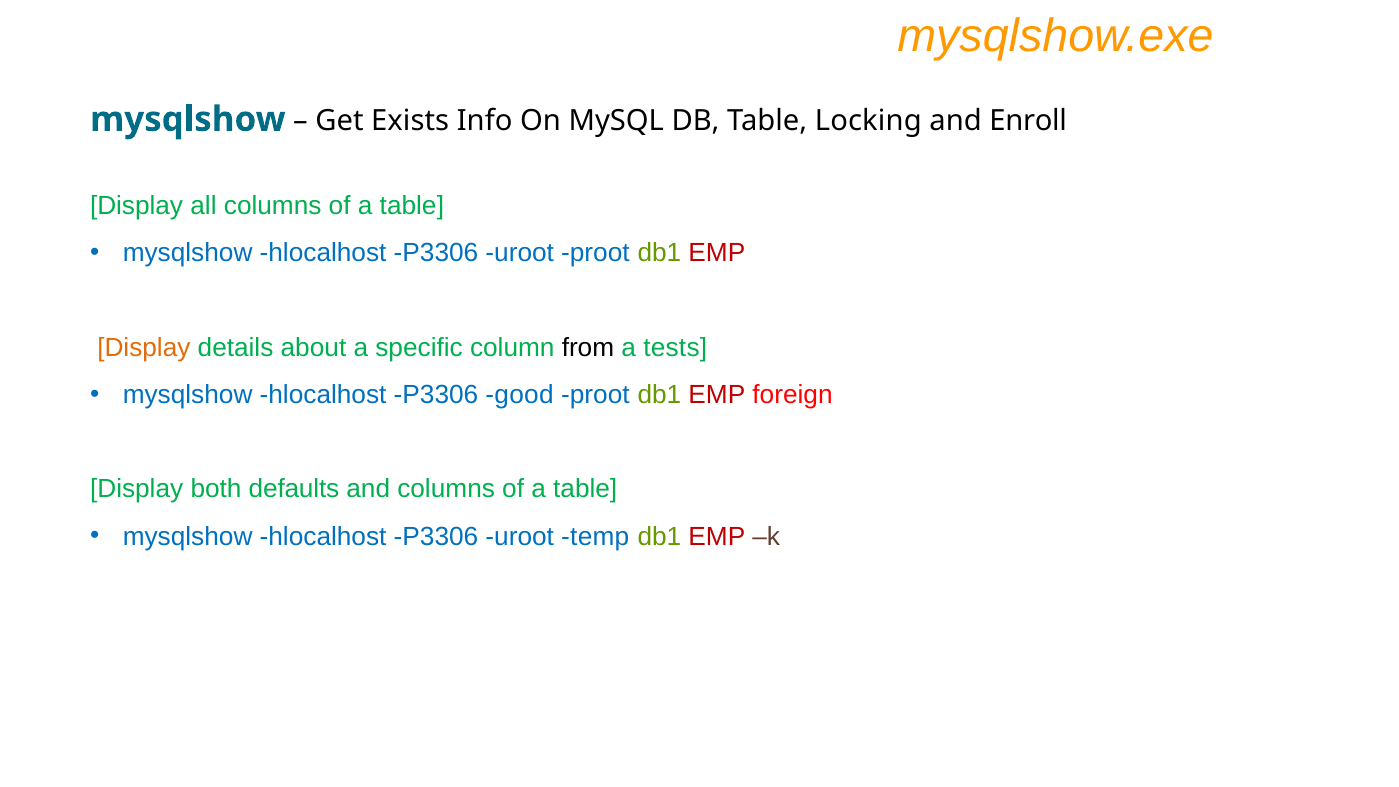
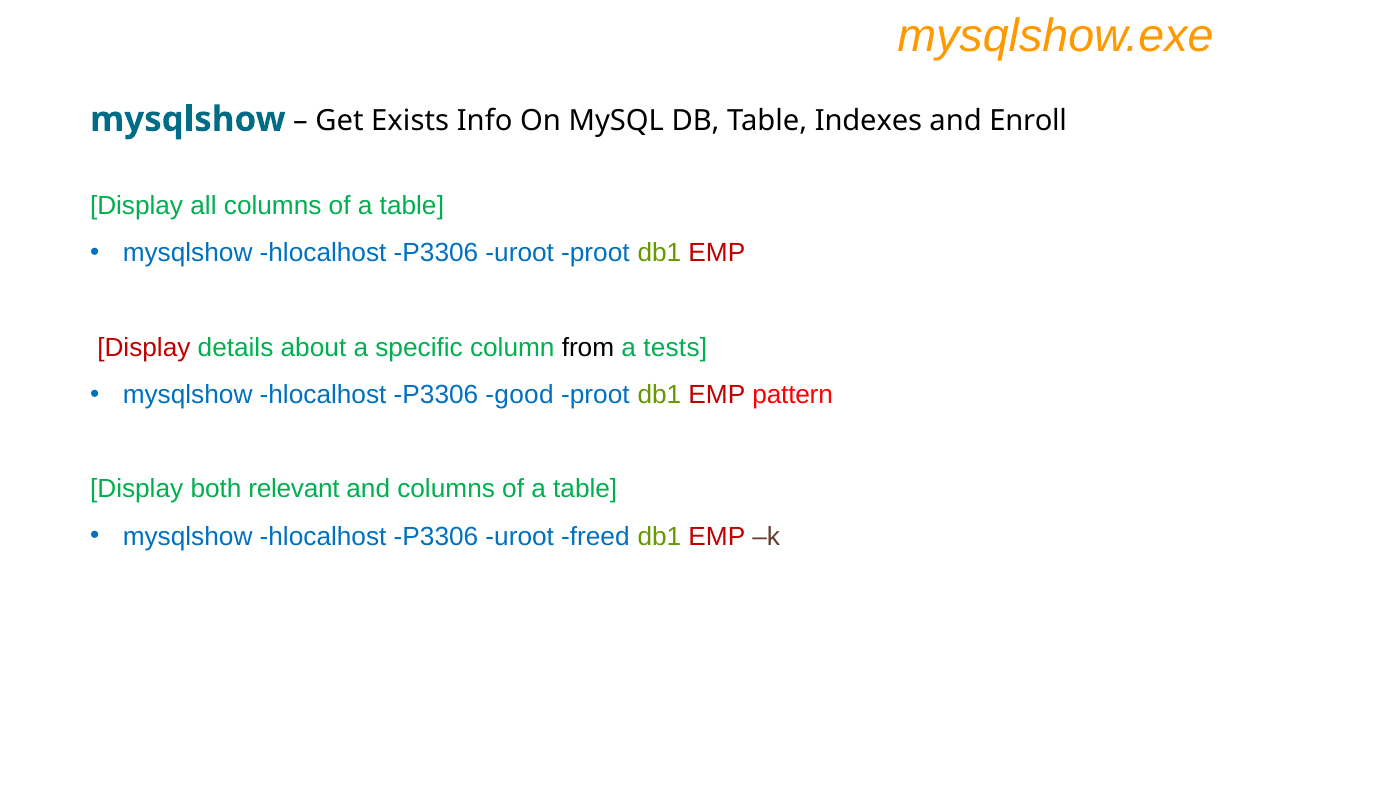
Locking: Locking -> Indexes (868, 121)
Display colour: orange -> red (144, 348)
foreign: foreign -> pattern (793, 395)
defaults: defaults -> relevant (294, 489)
temp: temp -> freed (595, 536)
